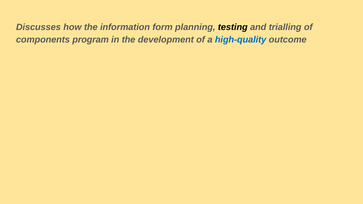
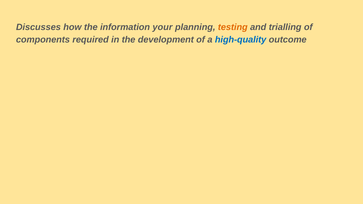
form: form -> your (162, 27)
testing colour: black -> orange (233, 27)
program: program -> required (91, 40)
